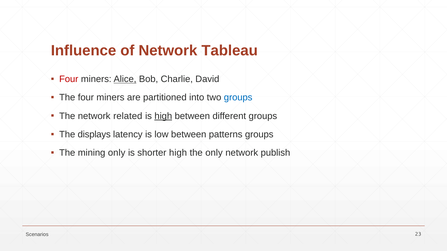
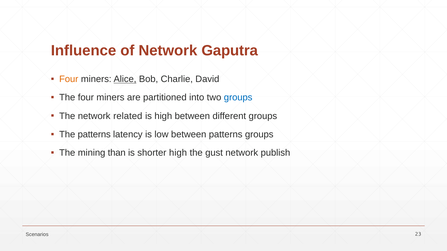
Tableau: Tableau -> Gaputra (230, 51)
Four colour: red -> orange (69, 79)
high underline: present -> none (163, 116)
The displays: displays -> patterns (94, 135)
mining only: only -> than (117, 153)
the only: only -> gust (214, 153)
